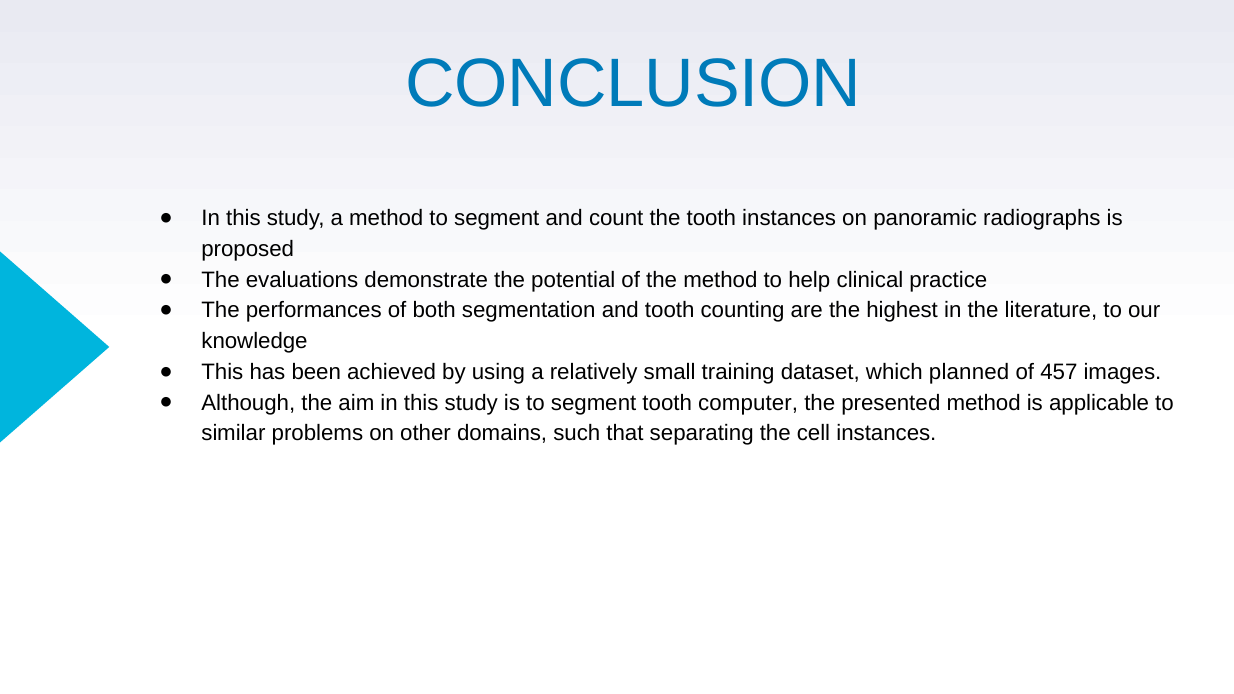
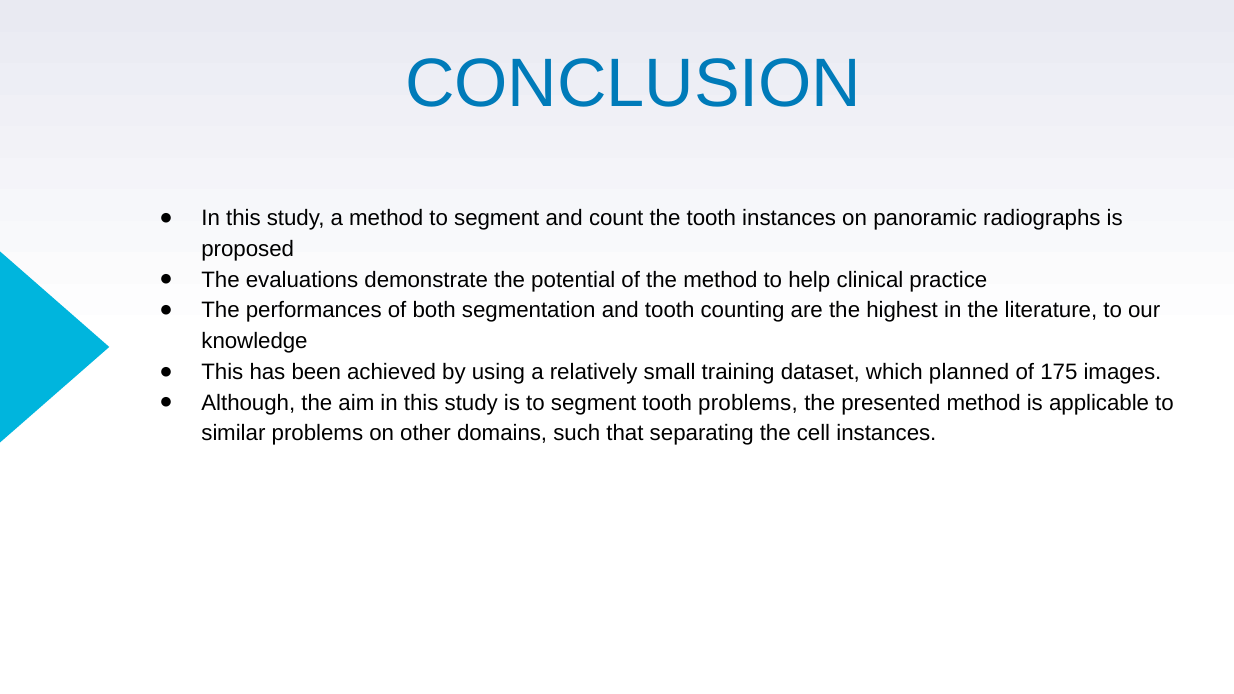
457: 457 -> 175 (1059, 372)
tooth computer: computer -> problems (748, 403)
